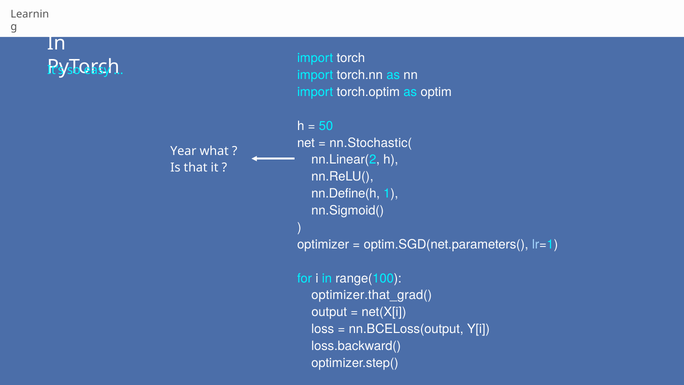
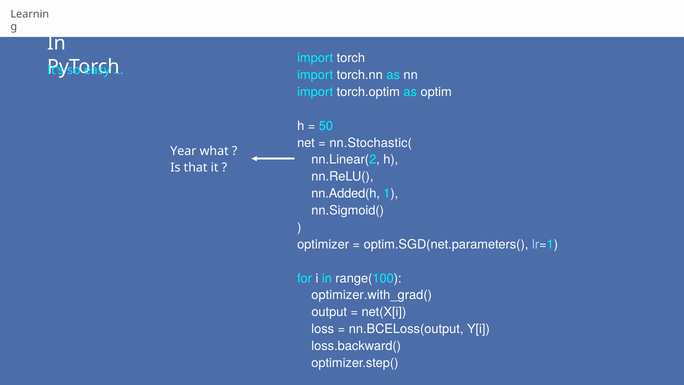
nn.Define(h: nn.Define(h -> nn.Added(h (346, 193)
optimizer.that_grad(: optimizer.that_grad( -> optimizer.with_grad( (372, 295)
